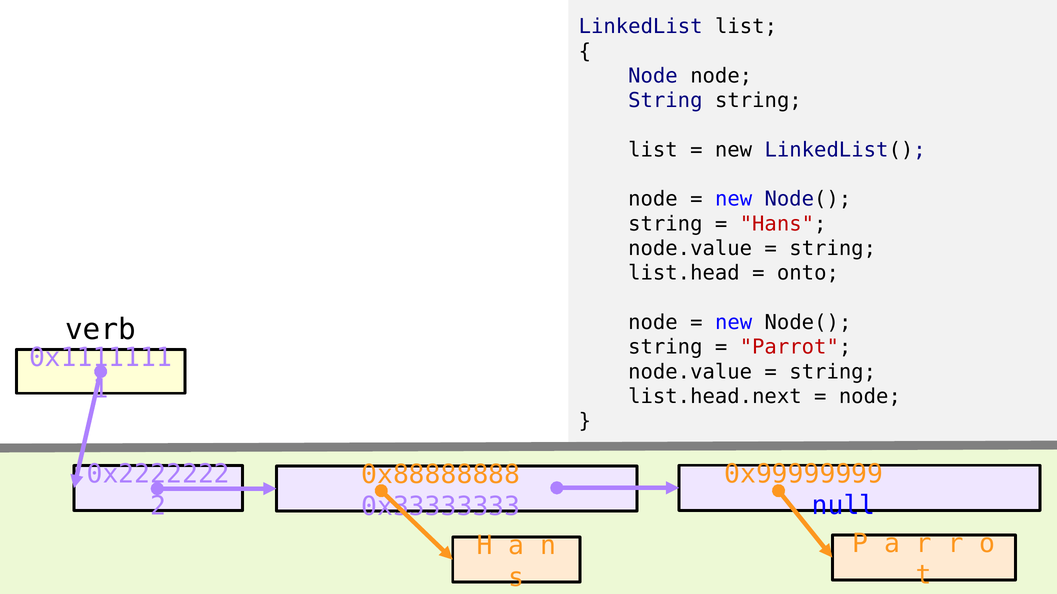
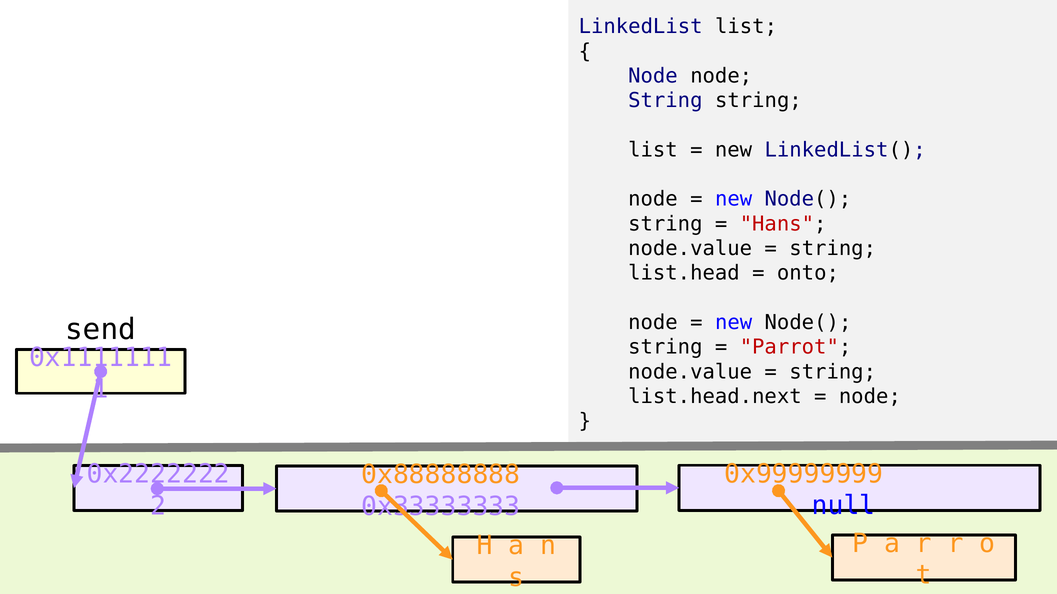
verb: verb -> send (101, 330)
